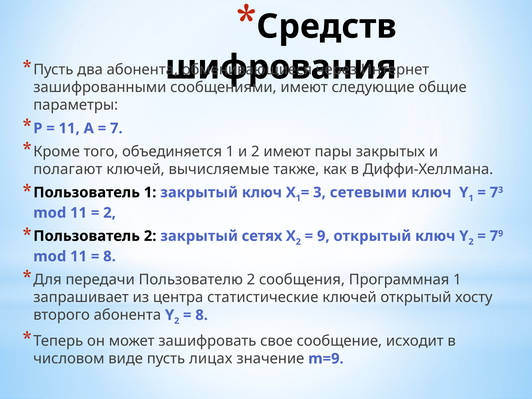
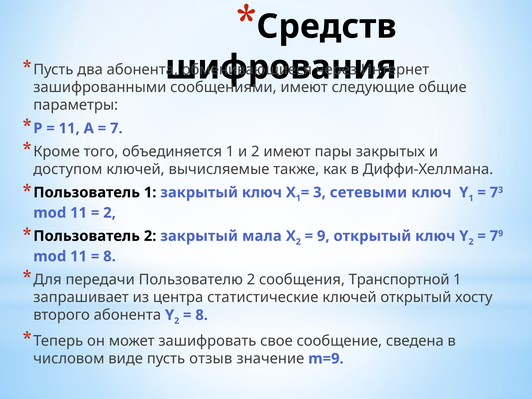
полагают: полагают -> доступом (68, 169)
сетях: сетях -> мала (262, 236)
Программная: Программная -> Транспортной (399, 280)
исходит: исходит -> сведена (415, 341)
лицах: лицах -> отзыв (211, 359)
